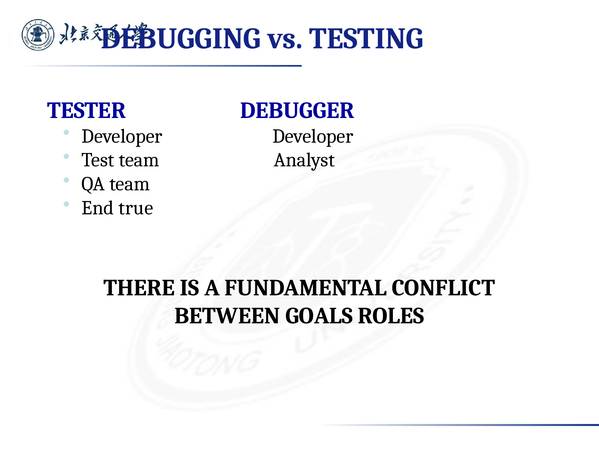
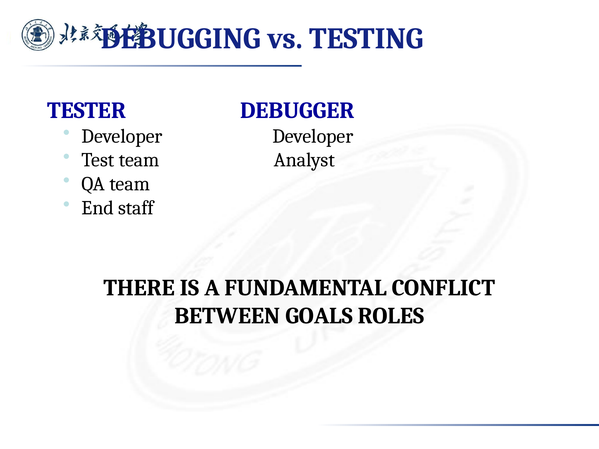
true: true -> staff (136, 208)
